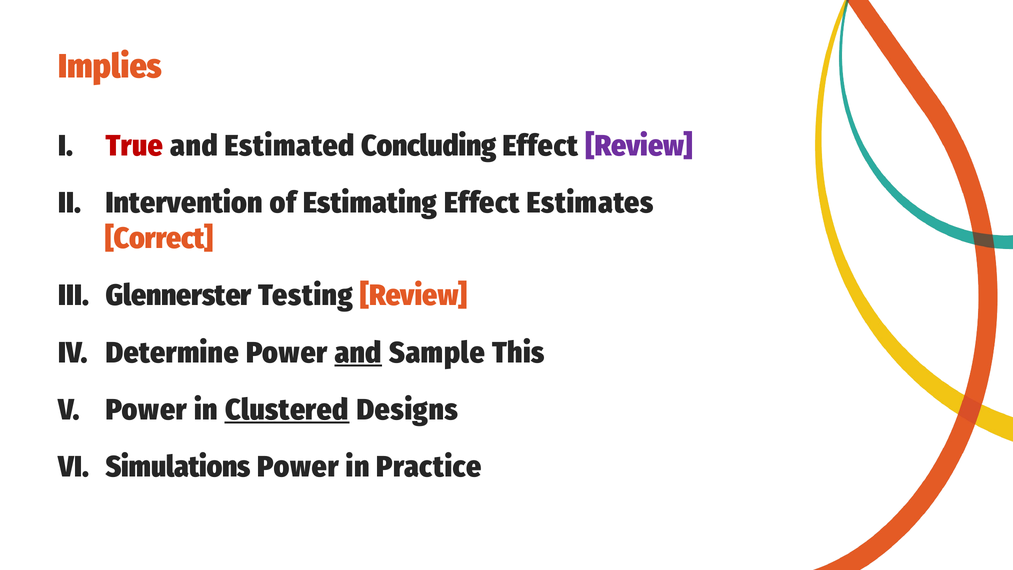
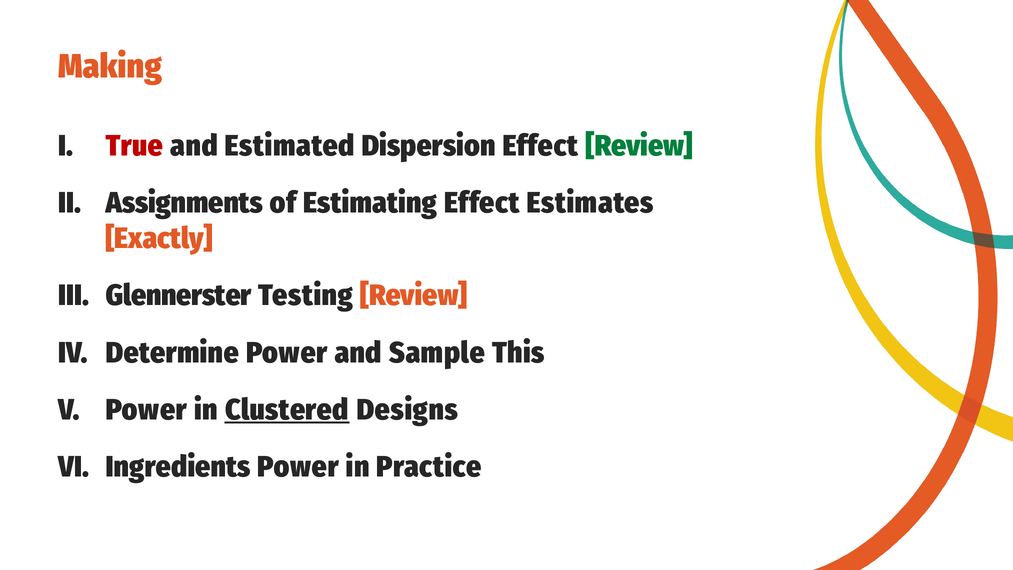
Implies: Implies -> Making (110, 67)
Concluding: Concluding -> Dispersion (429, 146)
Review colour: purple -> green (639, 146)
Intervention: Intervention -> Assignments (184, 203)
Correct: Correct -> Exactly (159, 238)
and underline: present -> none (358, 353)
Simulations: Simulations -> Ingredients (178, 467)
